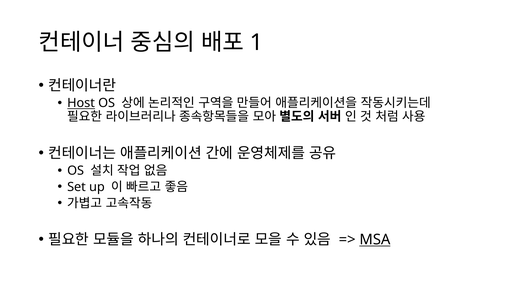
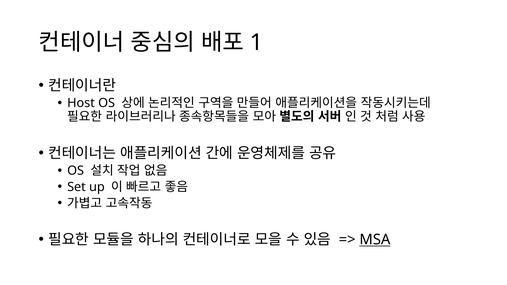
Host underline: present -> none (81, 103)
